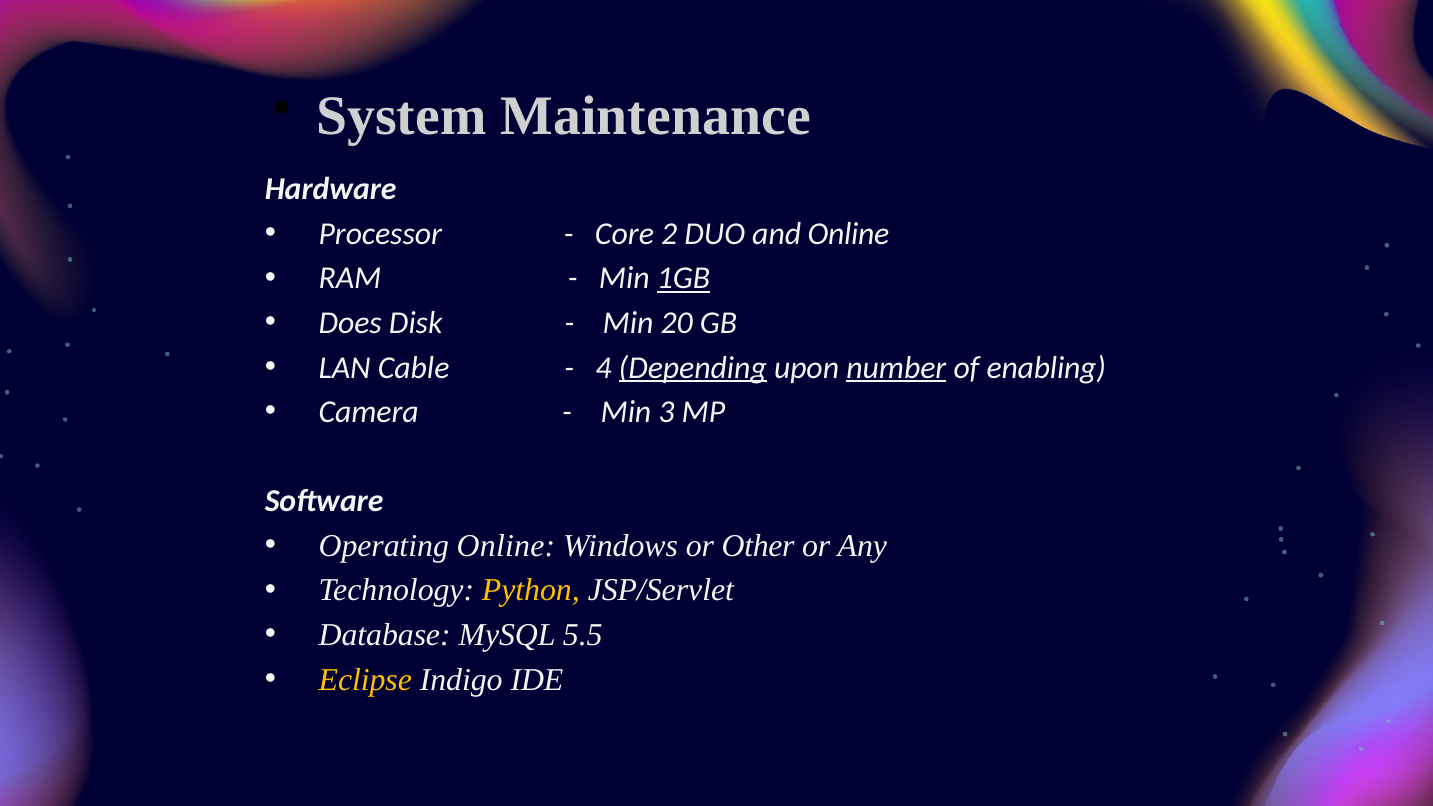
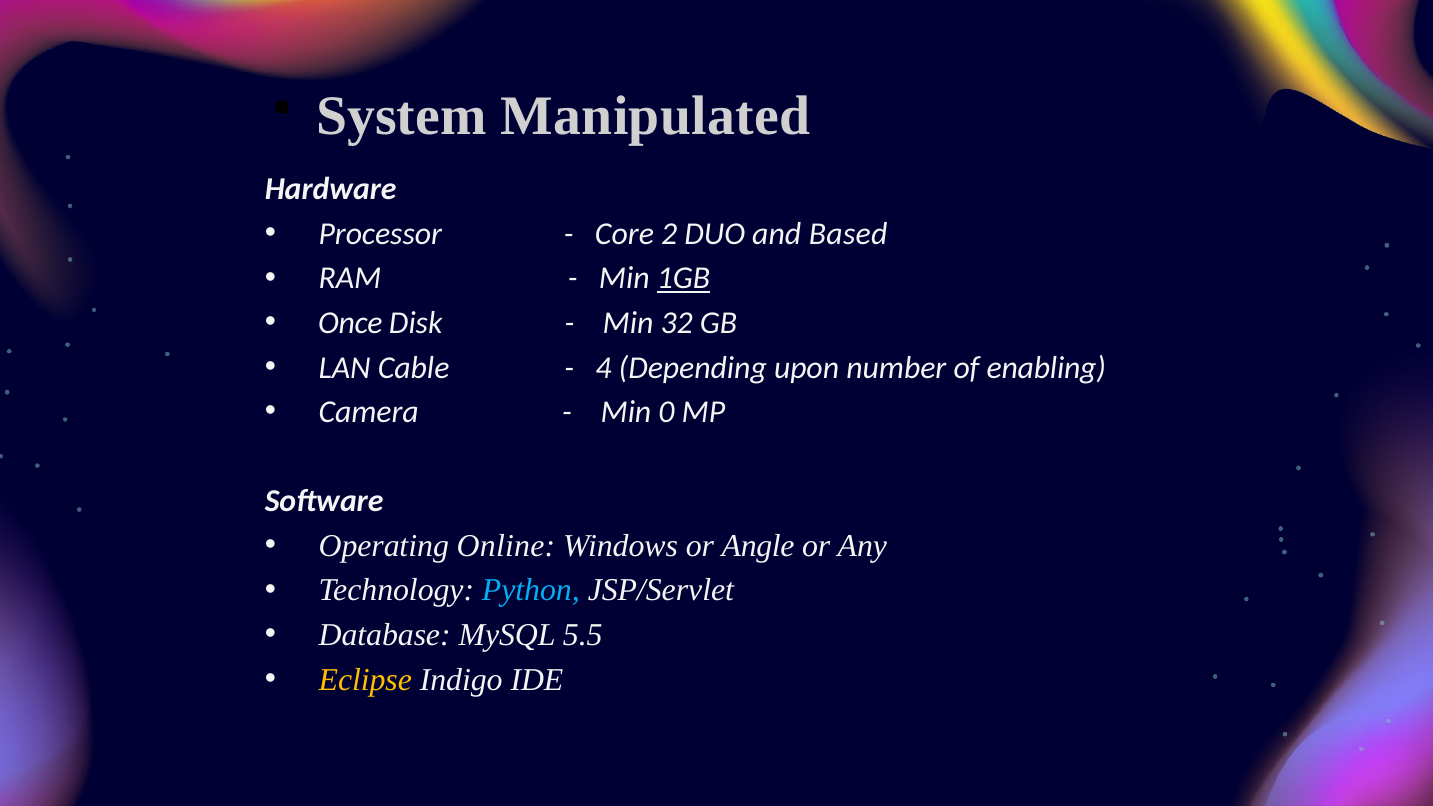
Maintenance: Maintenance -> Manipulated (656, 116)
and Online: Online -> Based (848, 234)
Does: Does -> Once (350, 323)
20: 20 -> 32 (677, 323)
Depending underline: present -> none (693, 368)
number underline: present -> none (896, 368)
3: 3 -> 0 (667, 412)
Other: Other -> Angle (758, 546)
Python colour: yellow -> light blue (531, 591)
